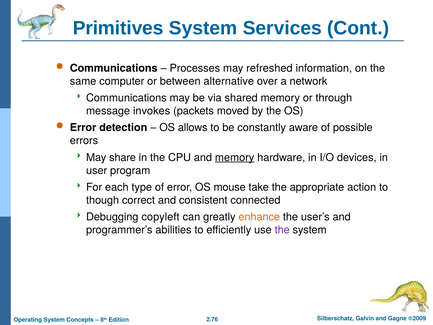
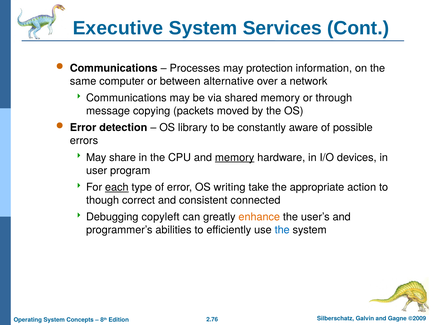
Primitives: Primitives -> Executive (118, 28)
refreshed: refreshed -> protection (270, 68)
invokes: invokes -> copying (152, 111)
allows: allows -> library (193, 128)
each underline: none -> present (117, 187)
mouse: mouse -> writing (230, 187)
the colour: purple -> blue (282, 230)
